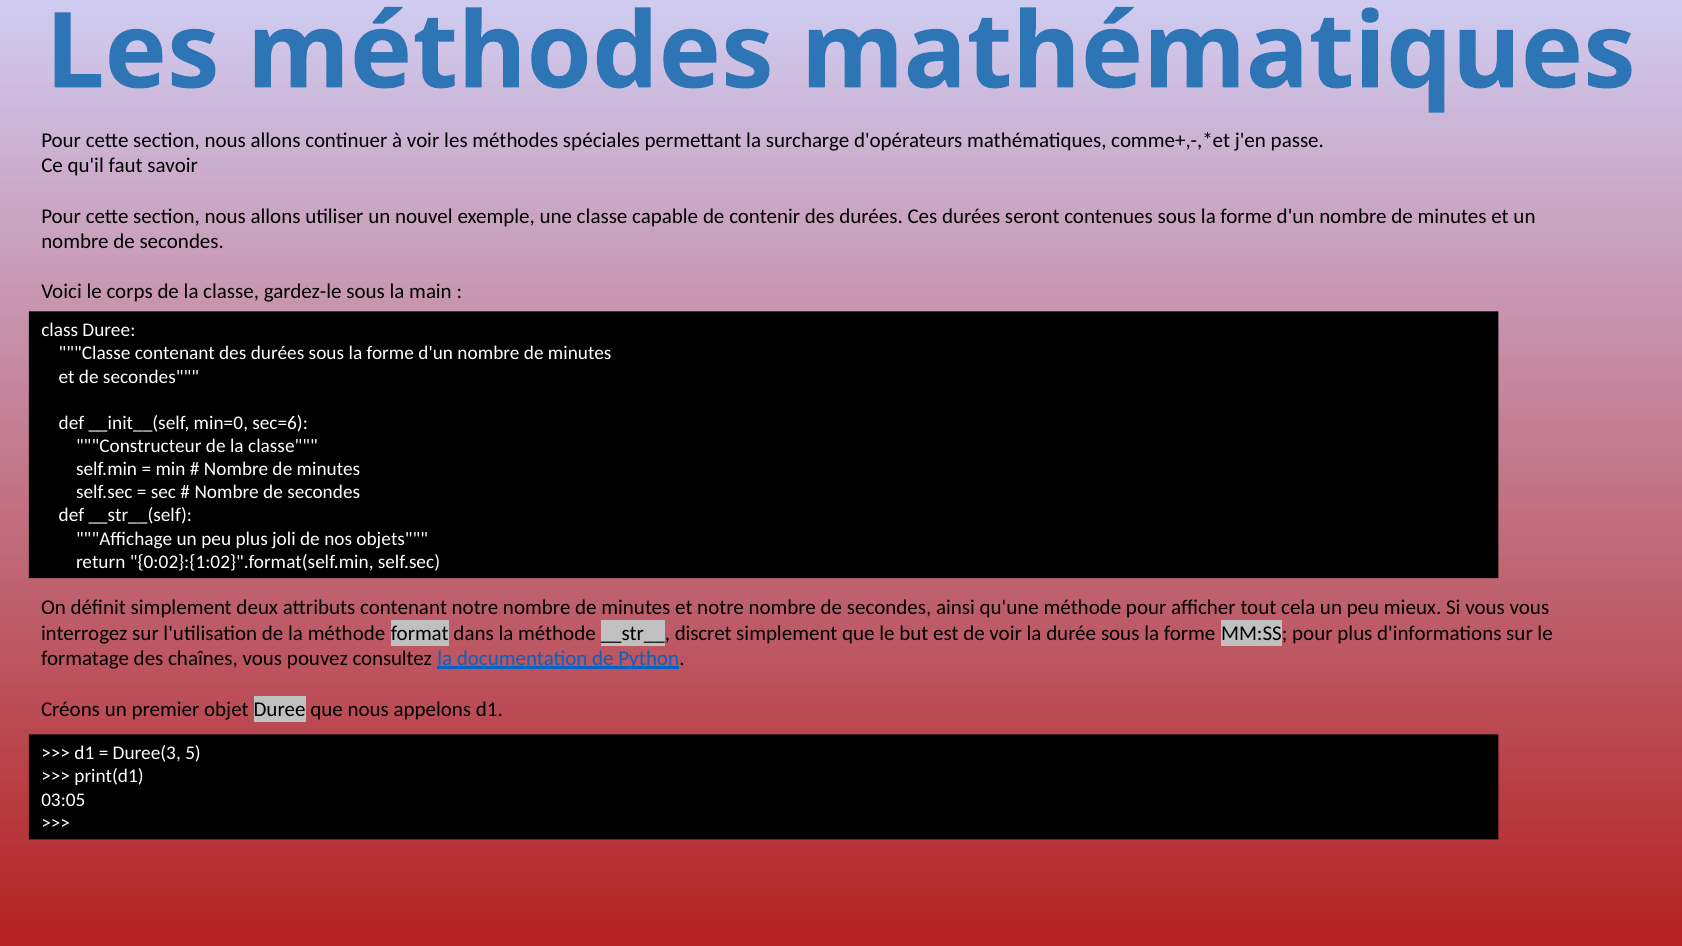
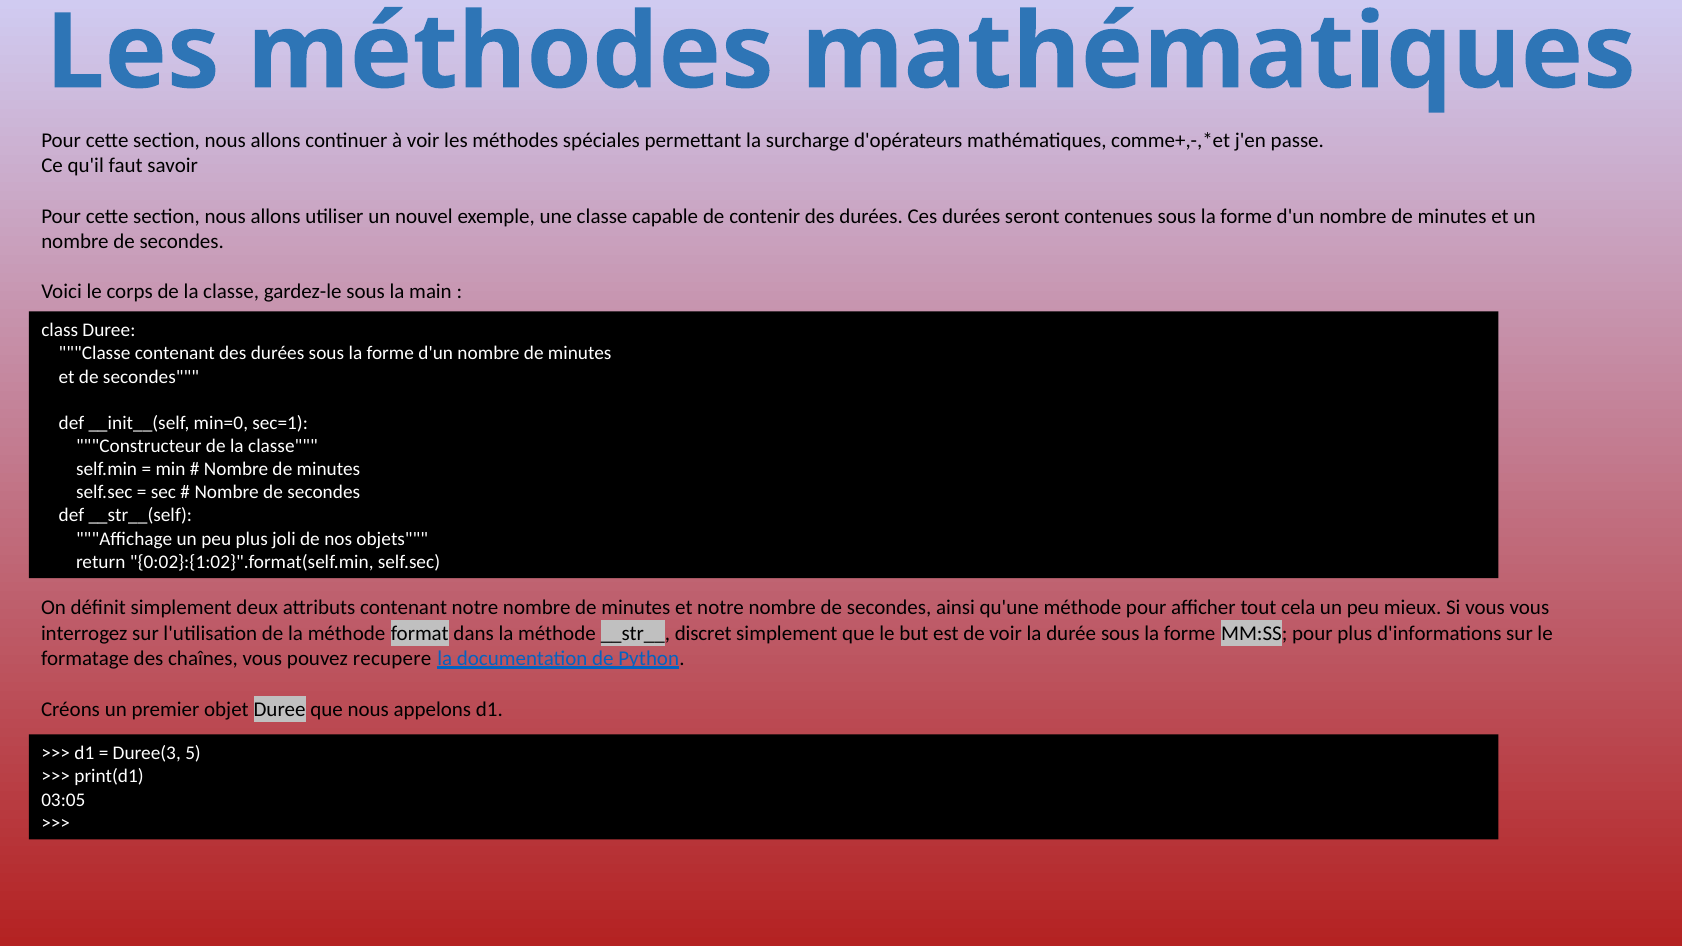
sec=6: sec=6 -> sec=1 (280, 423)
consultez: consultez -> recupere (392, 658)
